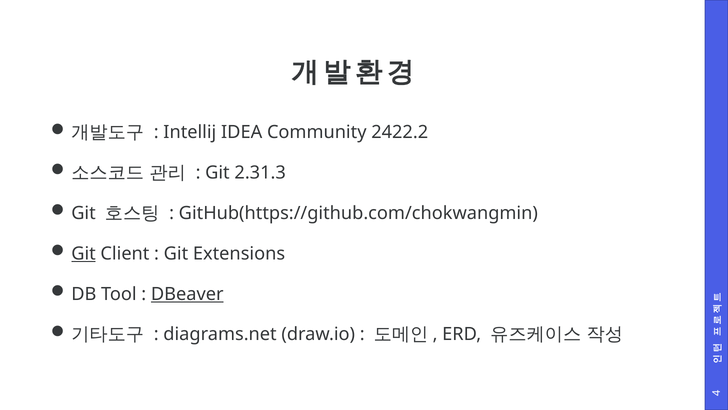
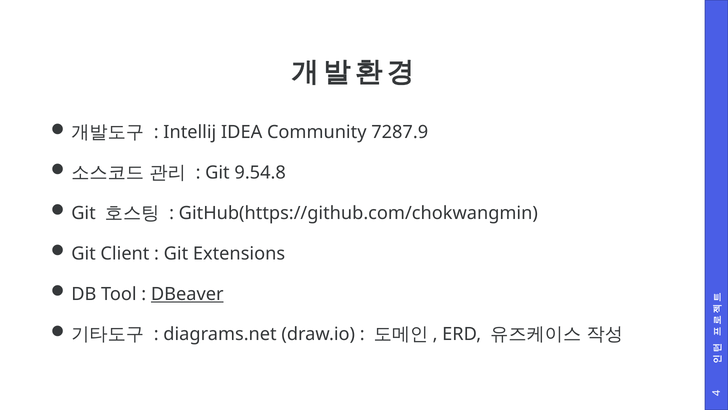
2422.2: 2422.2 -> 7287.9 (400, 132)
2.31.3: 2.31.3 -> 9.54.8 (260, 173)
Git underline: present -> none (84, 253)
